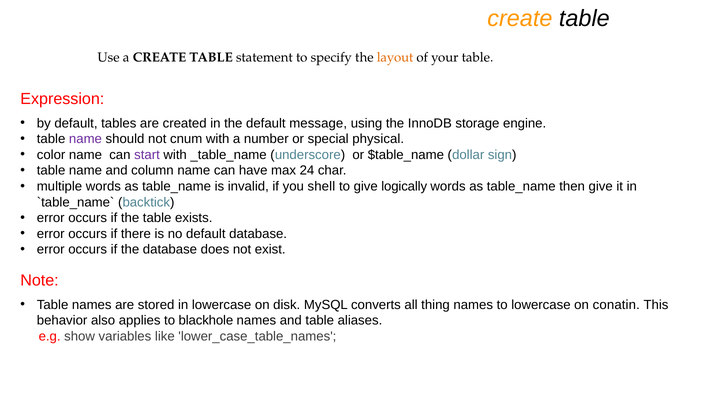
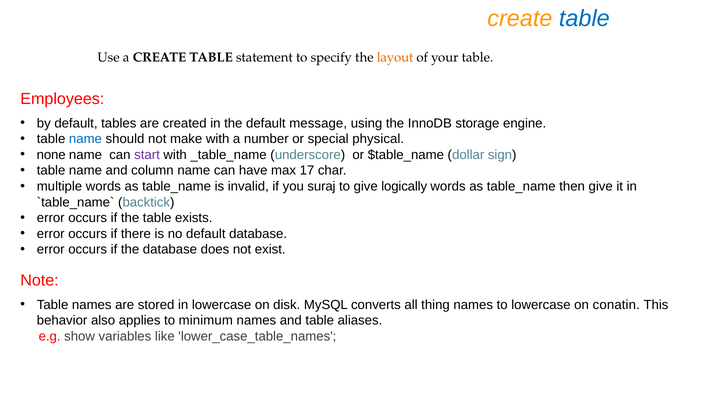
table colour: black -> blue (584, 18)
Expression: Expression -> Employees (62, 99)
name colour: purple -> blue (85, 139)
cnum: cnum -> make (186, 139)
color: color -> none (51, 155)
24: 24 -> 17 (307, 171)
shell: shell -> suraj (321, 187)
blackhole: blackhole -> minimum (206, 321)
